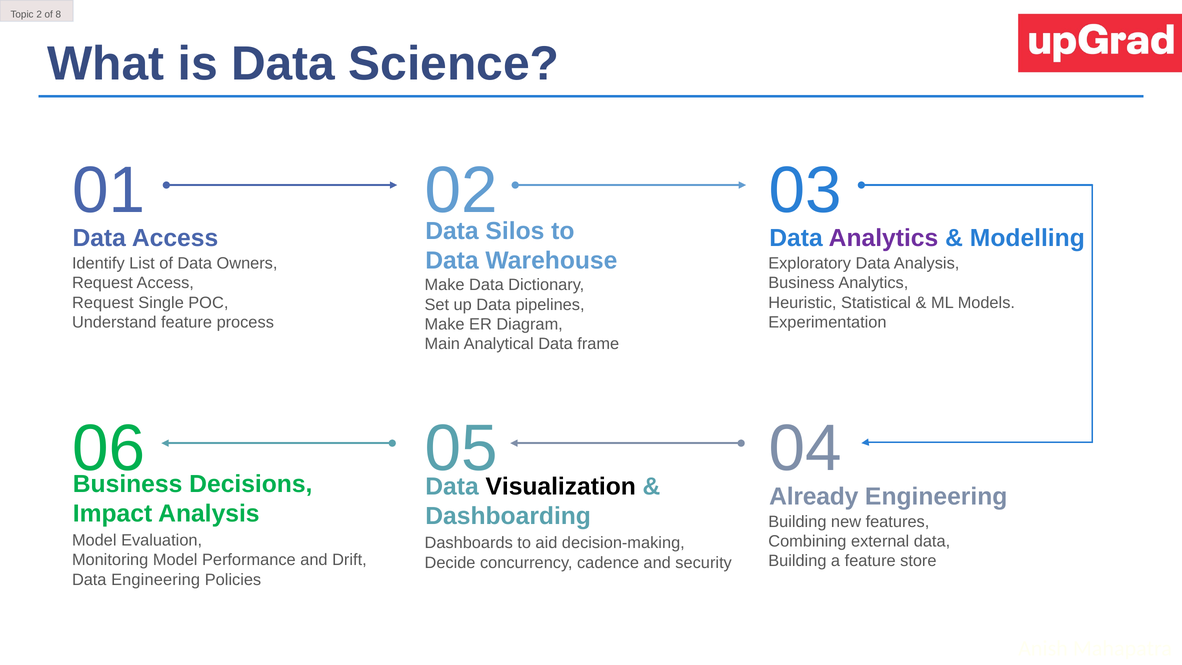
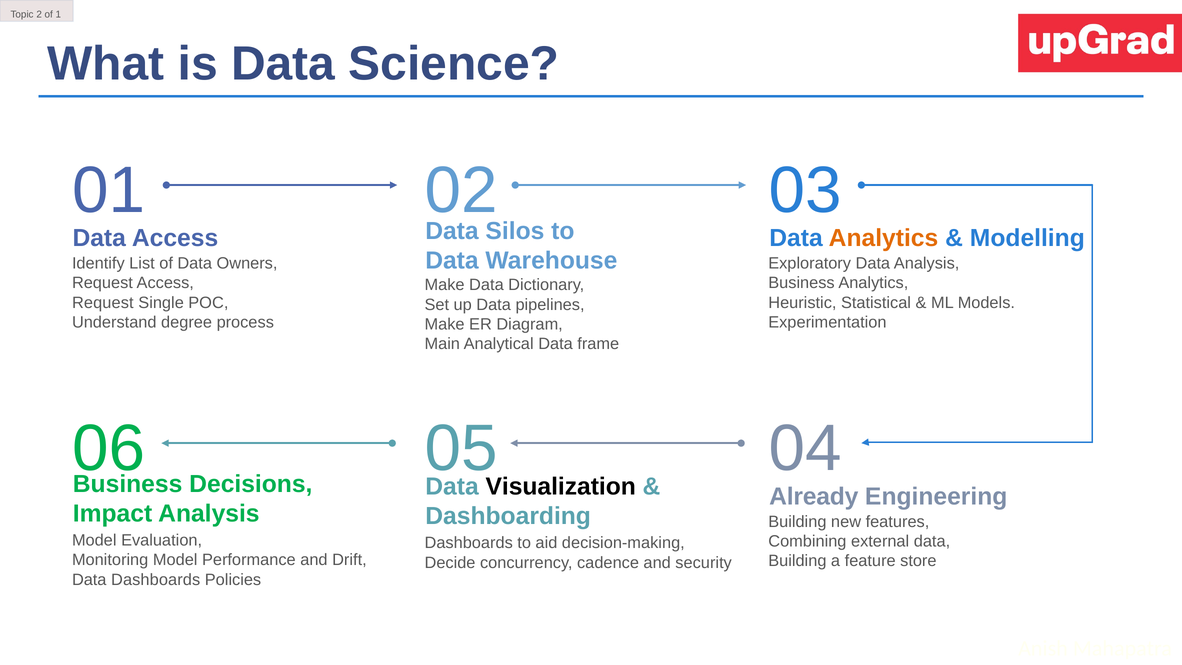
8: 8 -> 1 (58, 15)
Analytics colour: purple -> orange (883, 238)
Understand feature: feature -> degree (187, 322)
Data Engineering: Engineering -> Dashboards (156, 580)
